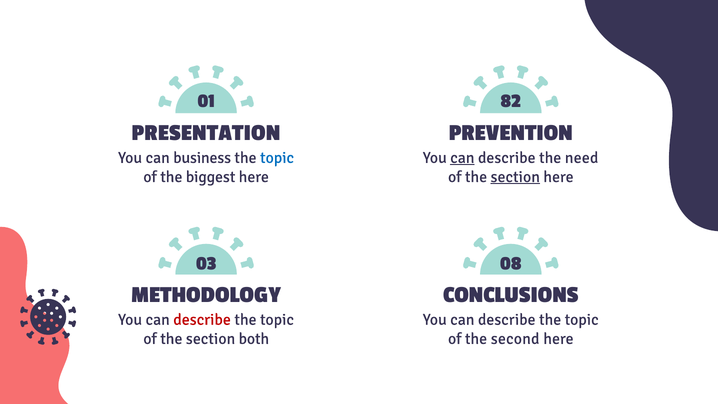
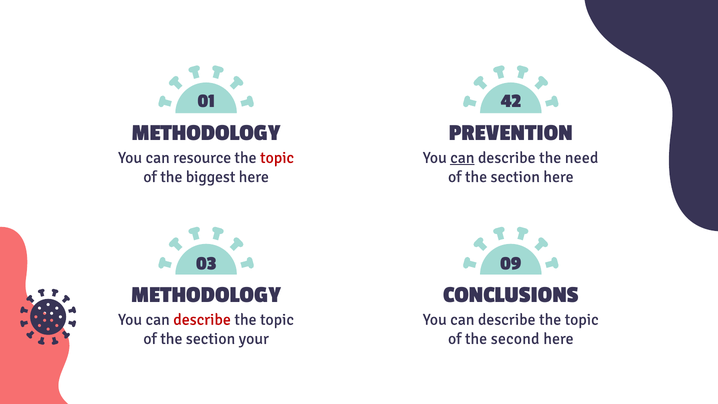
82: 82 -> 42 (511, 100)
PRESENTATION: PRESENTATION -> METHODOLOGY (206, 133)
business: business -> resource (202, 158)
topic colour: blue -> red (277, 158)
section underline: present -> none (515, 177)
08: 08 -> 09 (511, 263)
both: both -> your (254, 339)
